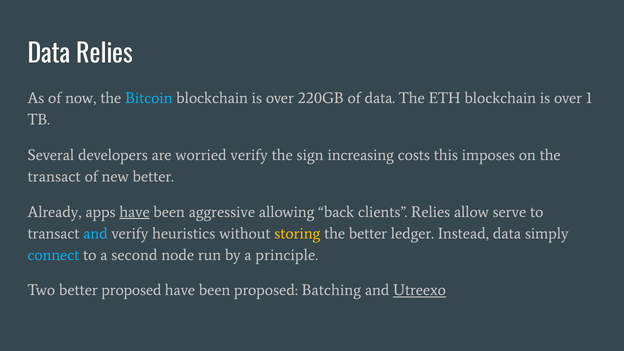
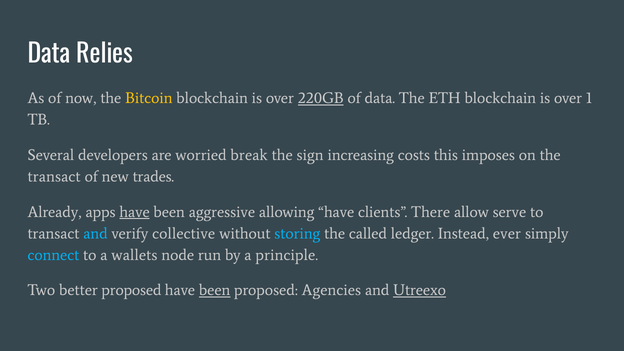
Bitcoin colour: light blue -> yellow (149, 98)
220GB underline: none -> present (321, 98)
worried verify: verify -> break (249, 155)
new better: better -> trades (153, 177)
allowing back: back -> have (336, 212)
clients Relies: Relies -> There (431, 212)
heuristics: heuristics -> collective (184, 233)
storing colour: yellow -> light blue (297, 233)
the better: better -> called (368, 233)
Instead data: data -> ever (507, 233)
second: second -> wallets (134, 255)
been underline: none -> present (215, 290)
Batching: Batching -> Agencies (331, 290)
